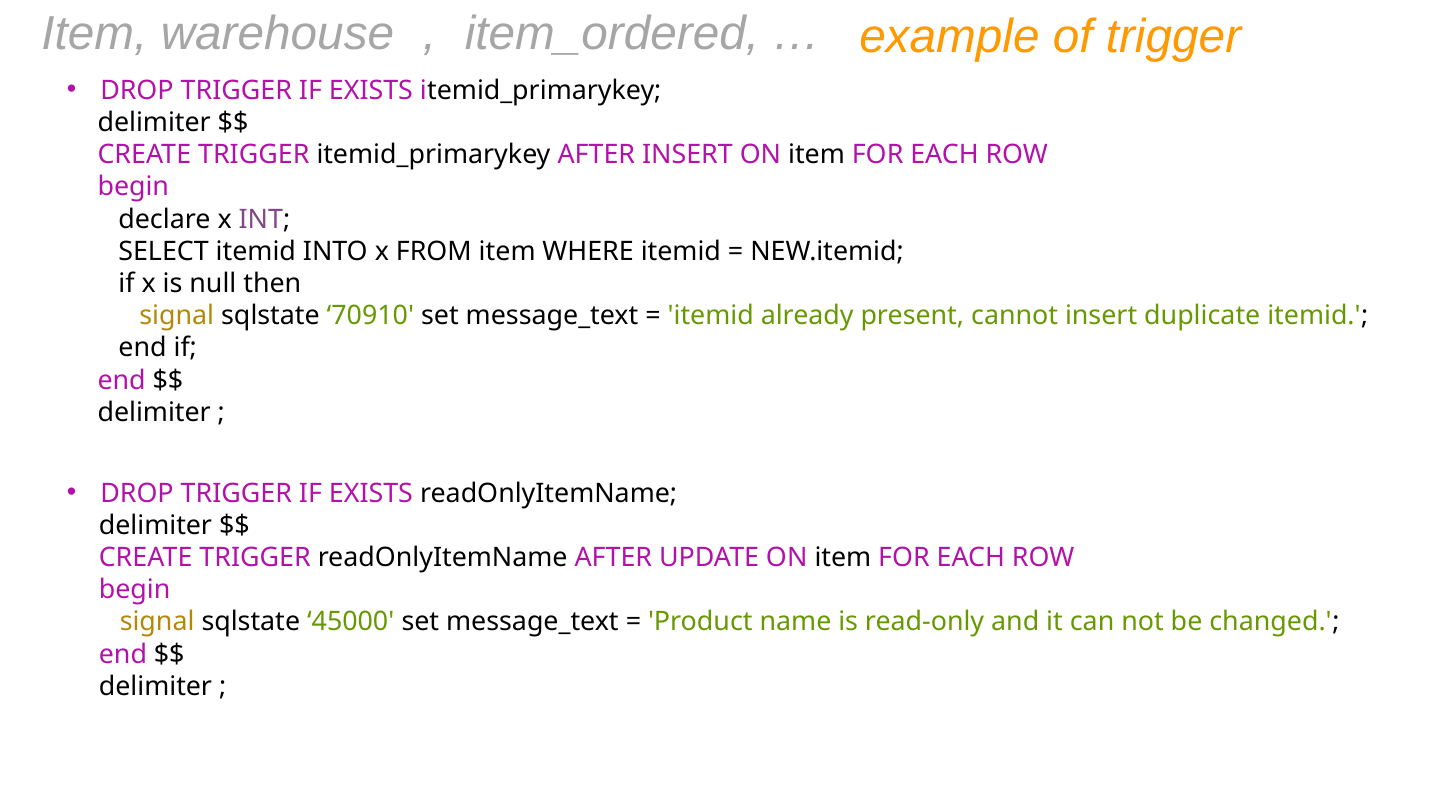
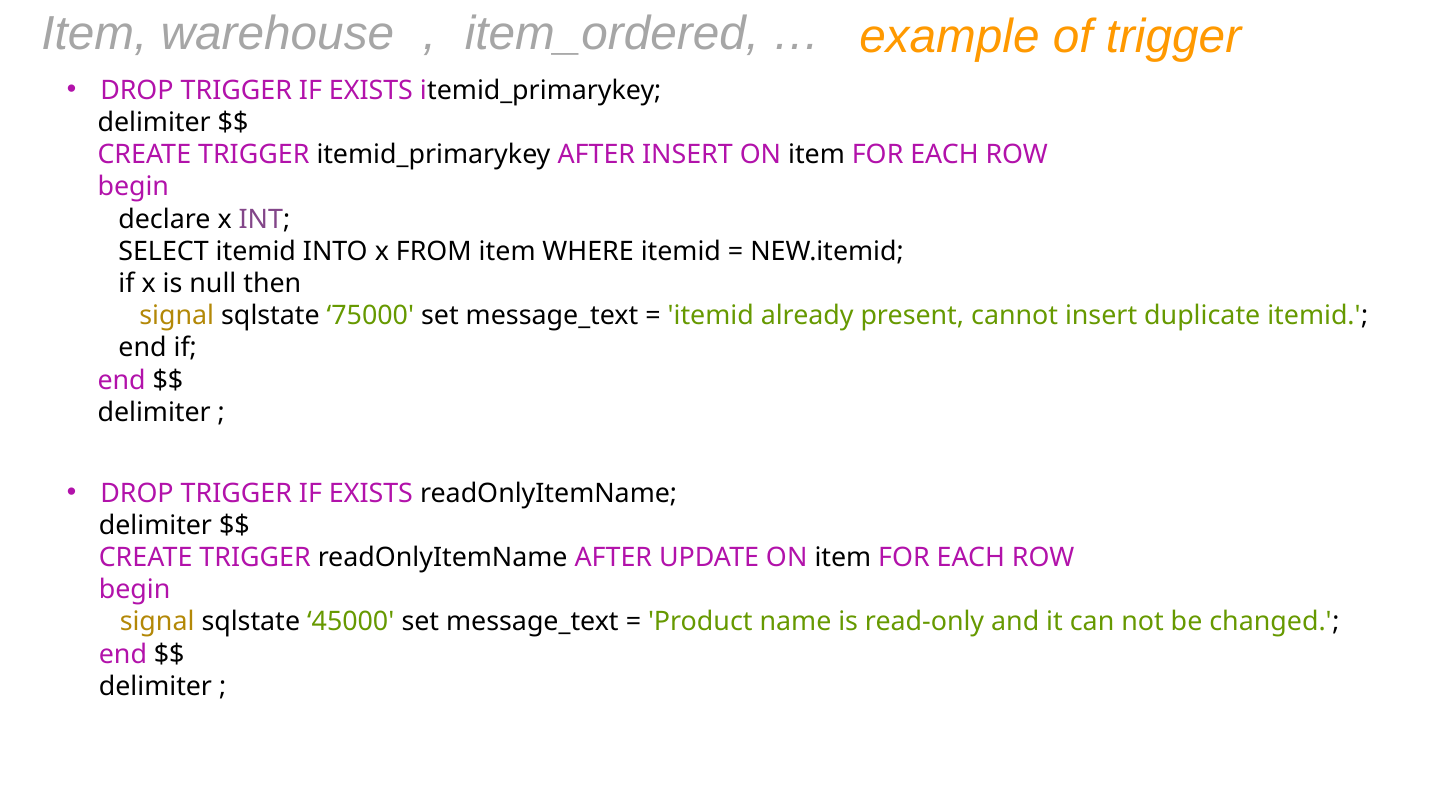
70910: 70910 -> 75000 (370, 316)
